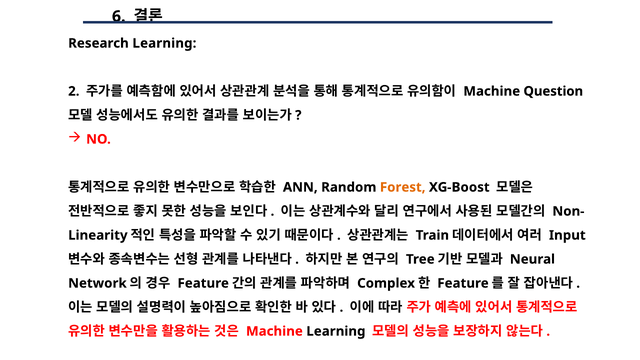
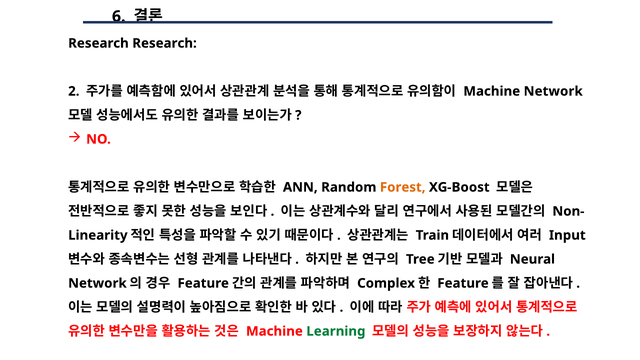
Research Learning: Learning -> Research (165, 43)
Machine Question: Question -> Network (553, 91)
Learning colour: black -> green (336, 331)
